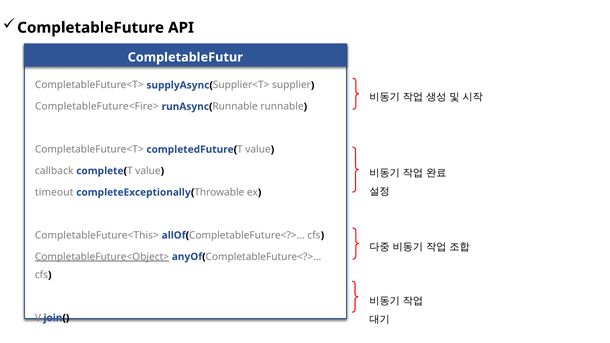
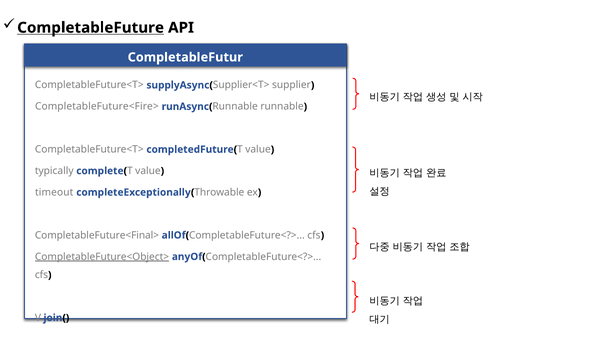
CompletableFuture underline: none -> present (91, 28)
callback: callback -> typically (54, 171)
CompletableFuture<This>: CompletableFuture<This> -> CompletableFuture<Final> (97, 235)
